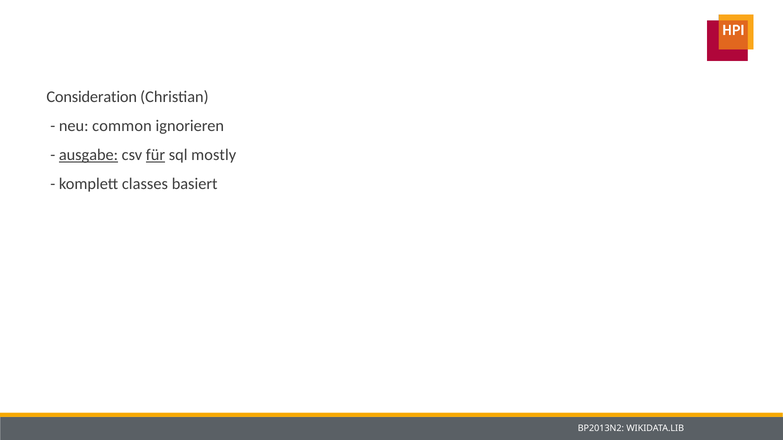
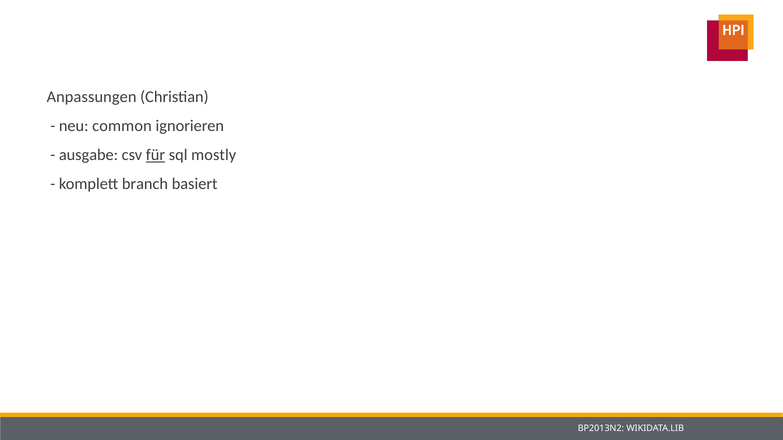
Consideration: Consideration -> Anpassungen (92, 97)
ausgabe underline: present -> none (88, 155)
classes: classes -> branch (145, 184)
